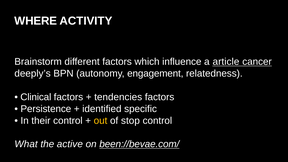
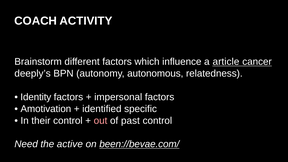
WHERE: WHERE -> COACH (36, 21)
engagement: engagement -> autonomous (155, 74)
Clinical: Clinical -> Identity (36, 97)
tendencies: tendencies -> impersonal (118, 97)
Persistence: Persistence -> Amotivation (46, 109)
out colour: yellow -> pink (101, 121)
stop: stop -> past (130, 121)
What: What -> Need (26, 144)
